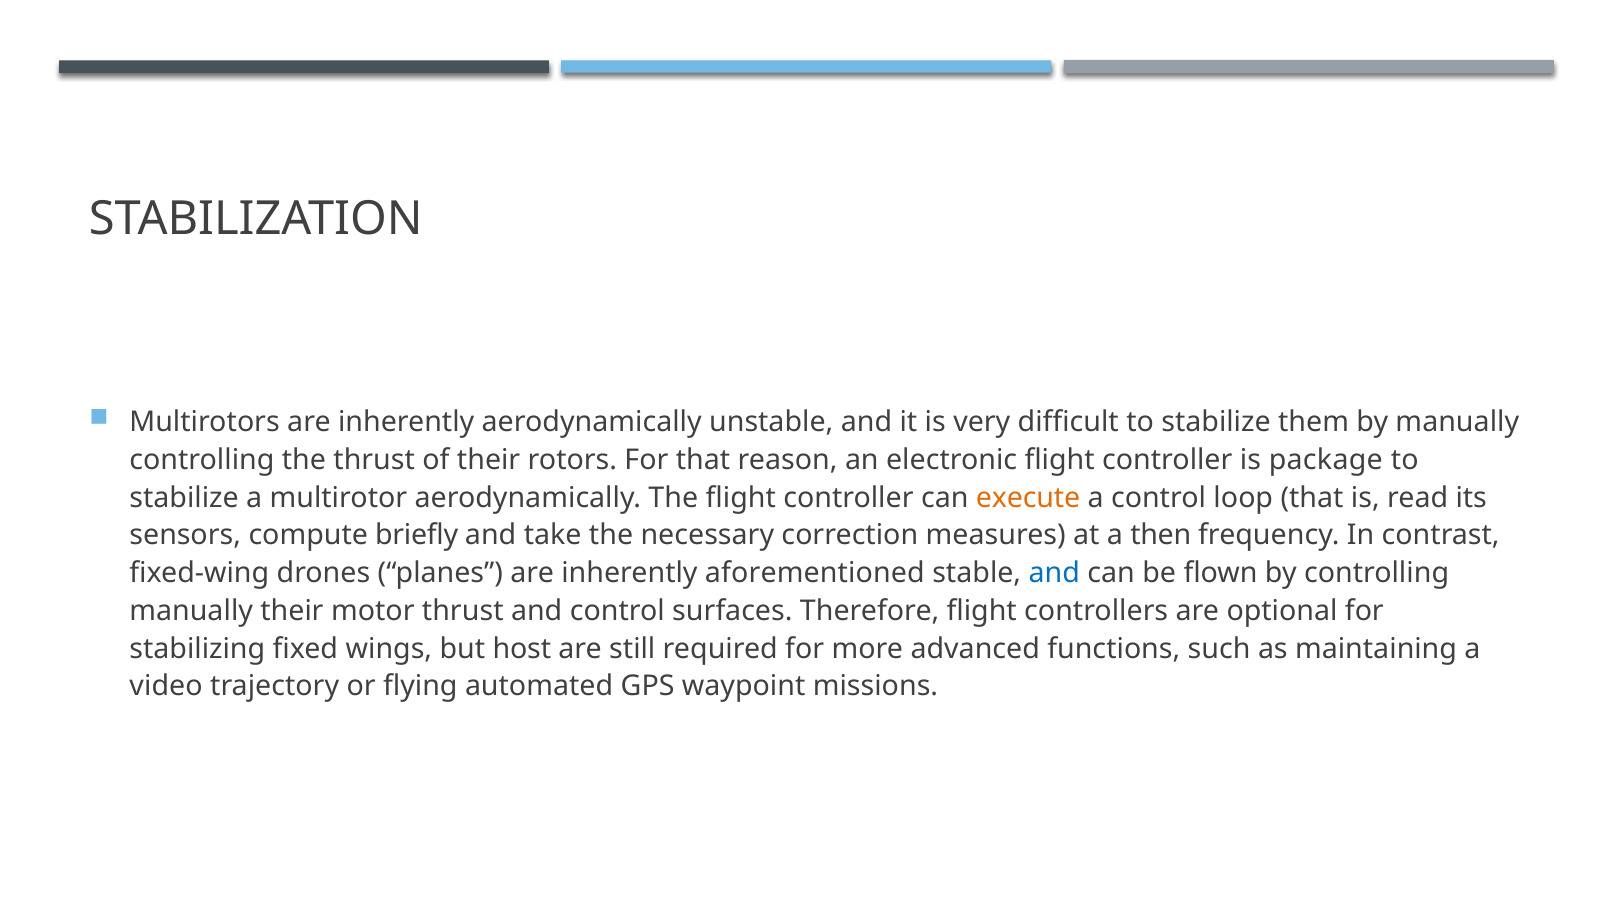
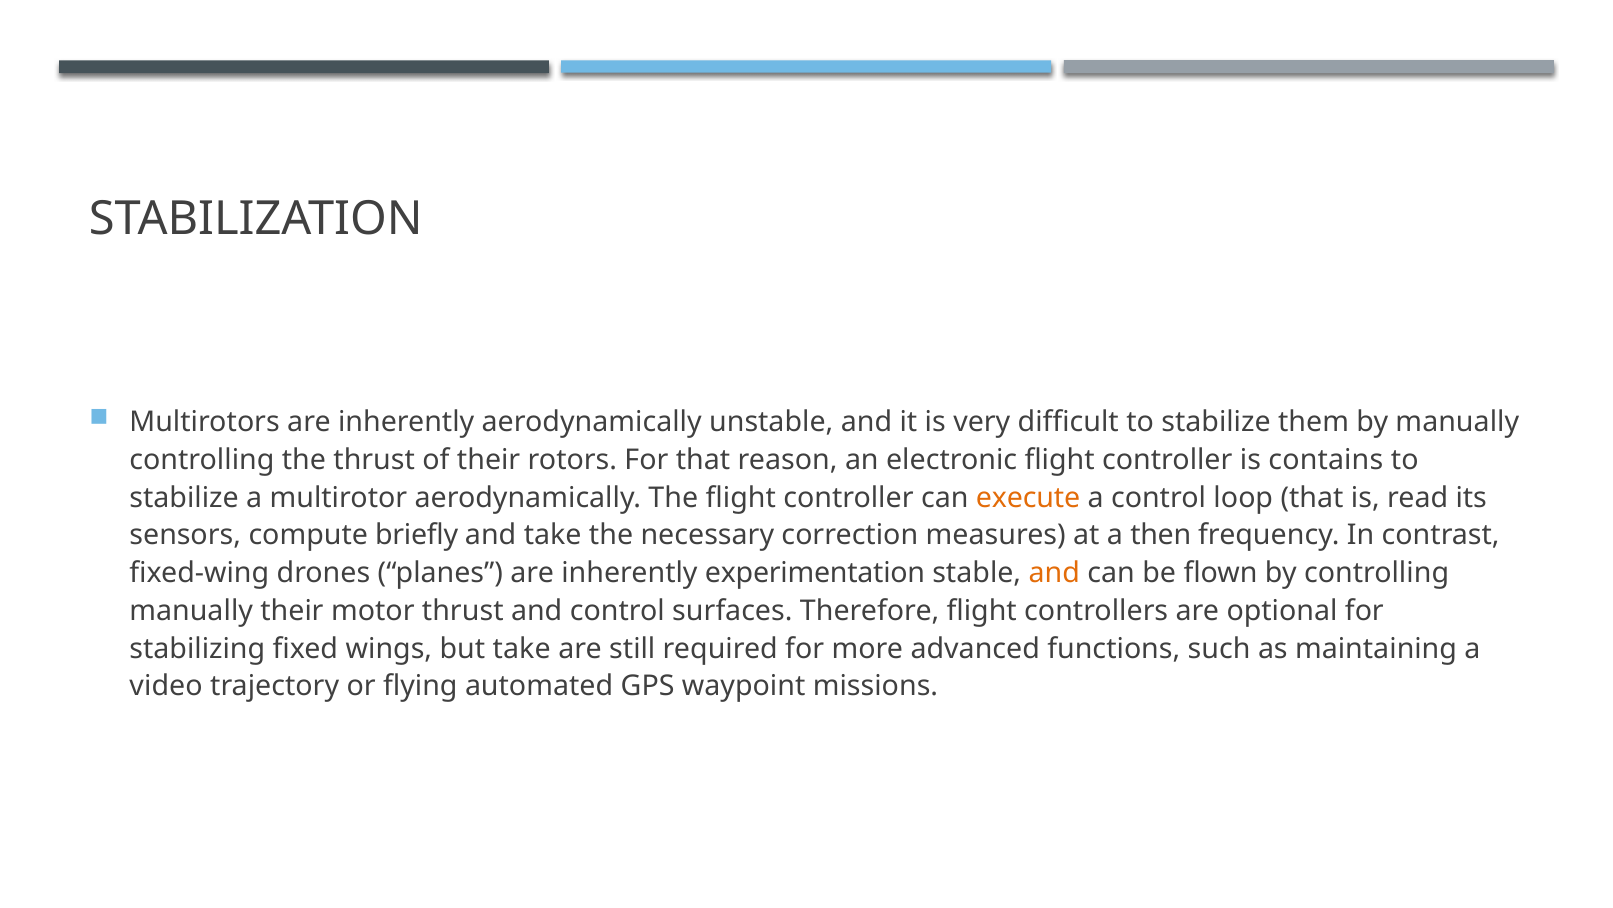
package: package -> contains (1326, 459)
aforementioned: aforementioned -> experimentation (815, 573)
and colour: blue -> orange (1054, 573)
but host: host -> take (522, 648)
